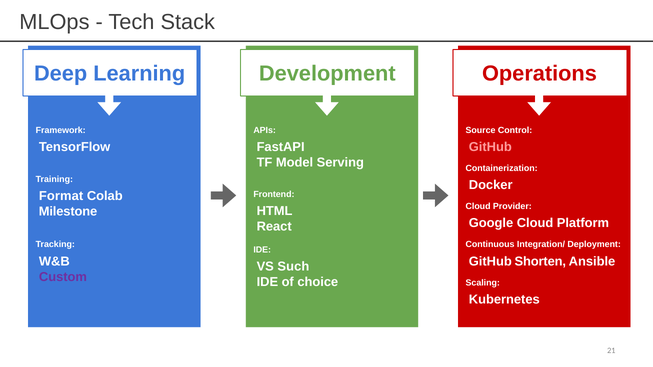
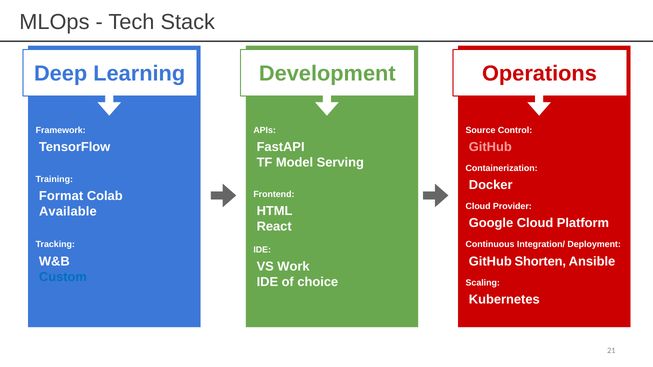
Milestone: Milestone -> Available (68, 212)
Such: Such -> Work (293, 267)
Custom colour: purple -> blue (63, 277)
